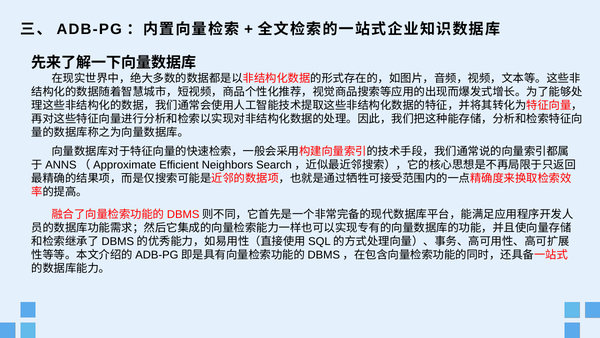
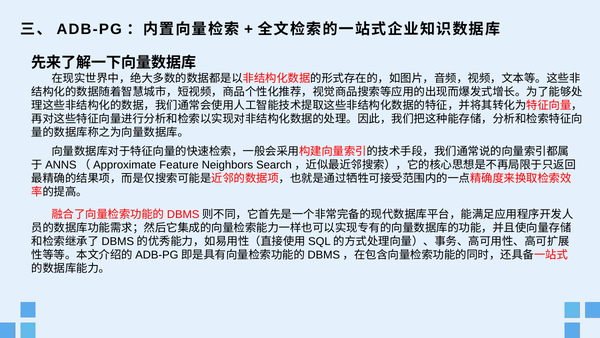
Efficient: Efficient -> Feature (179, 165)
